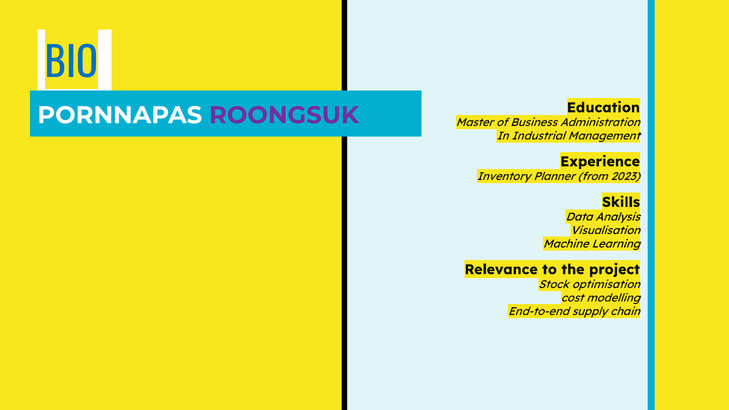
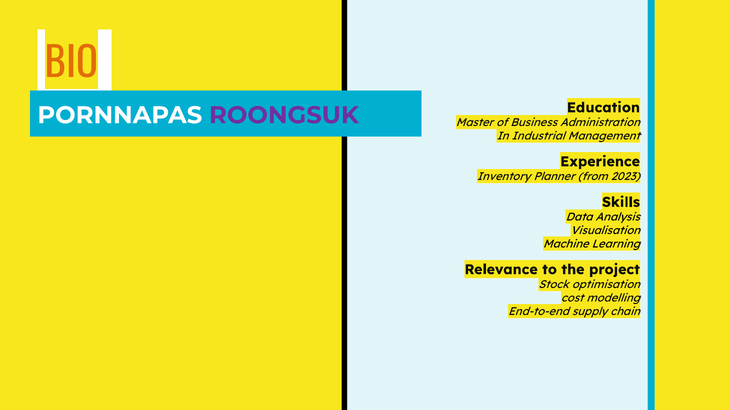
BIO colour: blue -> orange (71, 64)
